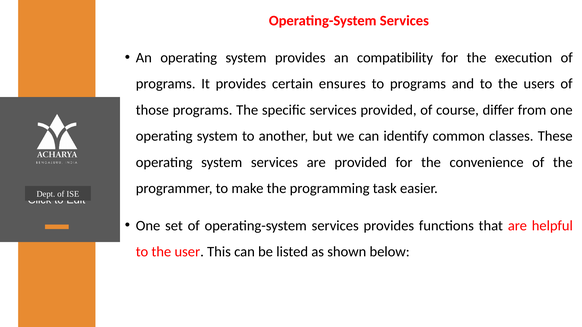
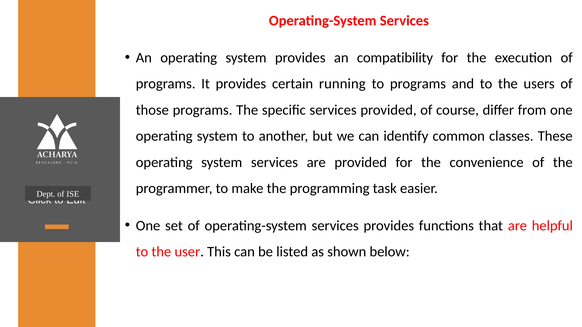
ensures: ensures -> running (342, 84)
